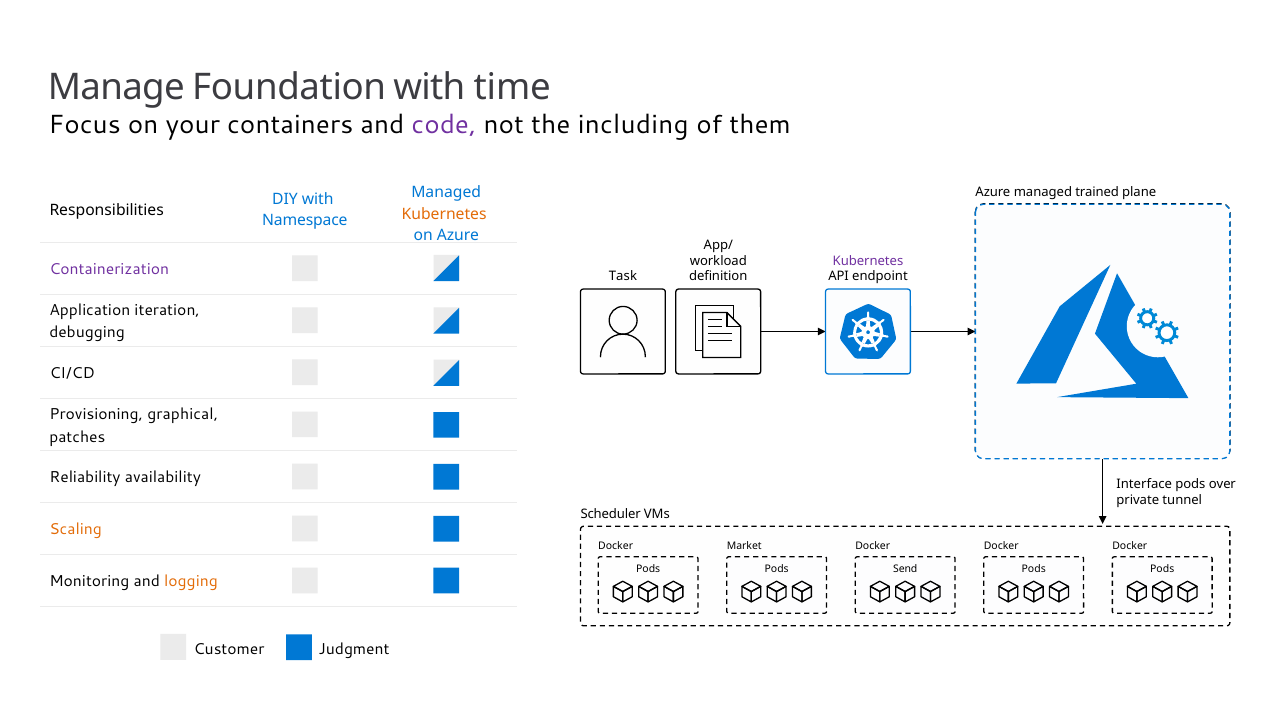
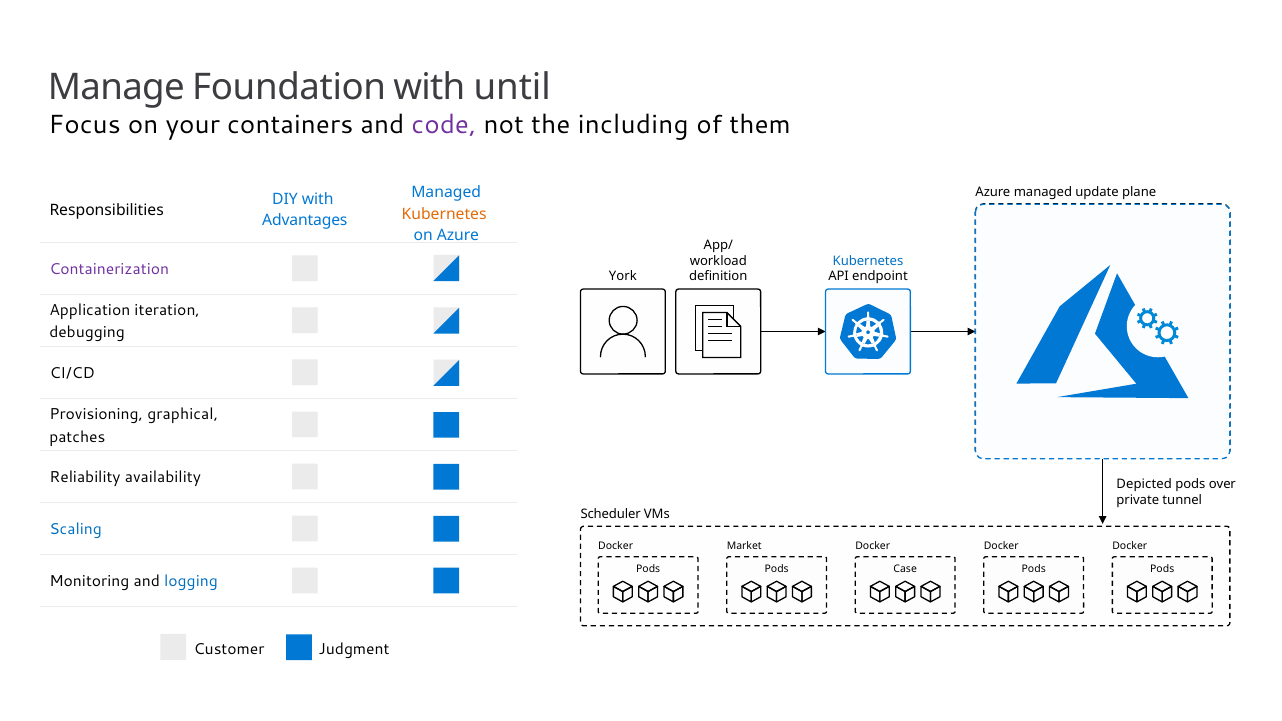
time: time -> until (512, 88)
trained: trained -> update (1097, 192)
Namespace: Namespace -> Advantages (305, 221)
Kubernetes colour: purple -> blue (868, 261)
Task: Task -> York (623, 277)
Interface: Interface -> Depicted (1144, 484)
Scaling colour: orange -> blue (76, 529)
Send: Send -> Case (905, 569)
logging colour: orange -> blue (191, 581)
